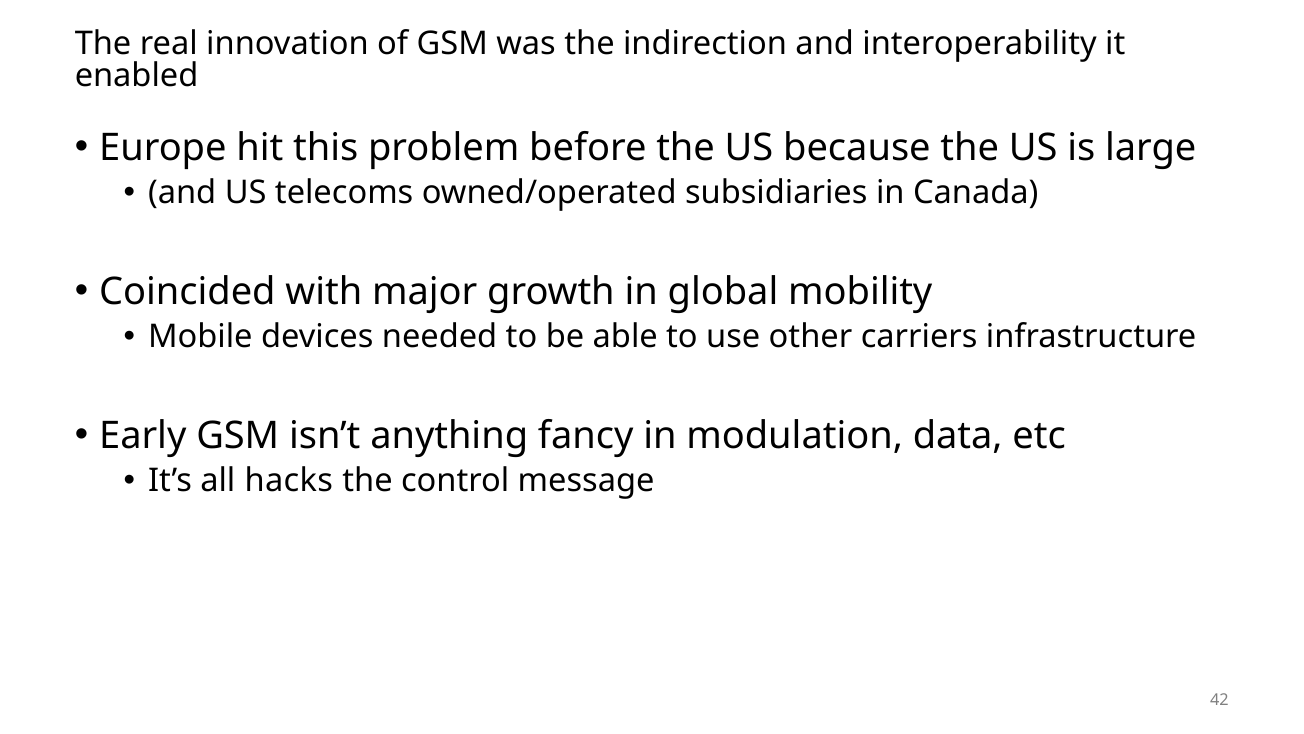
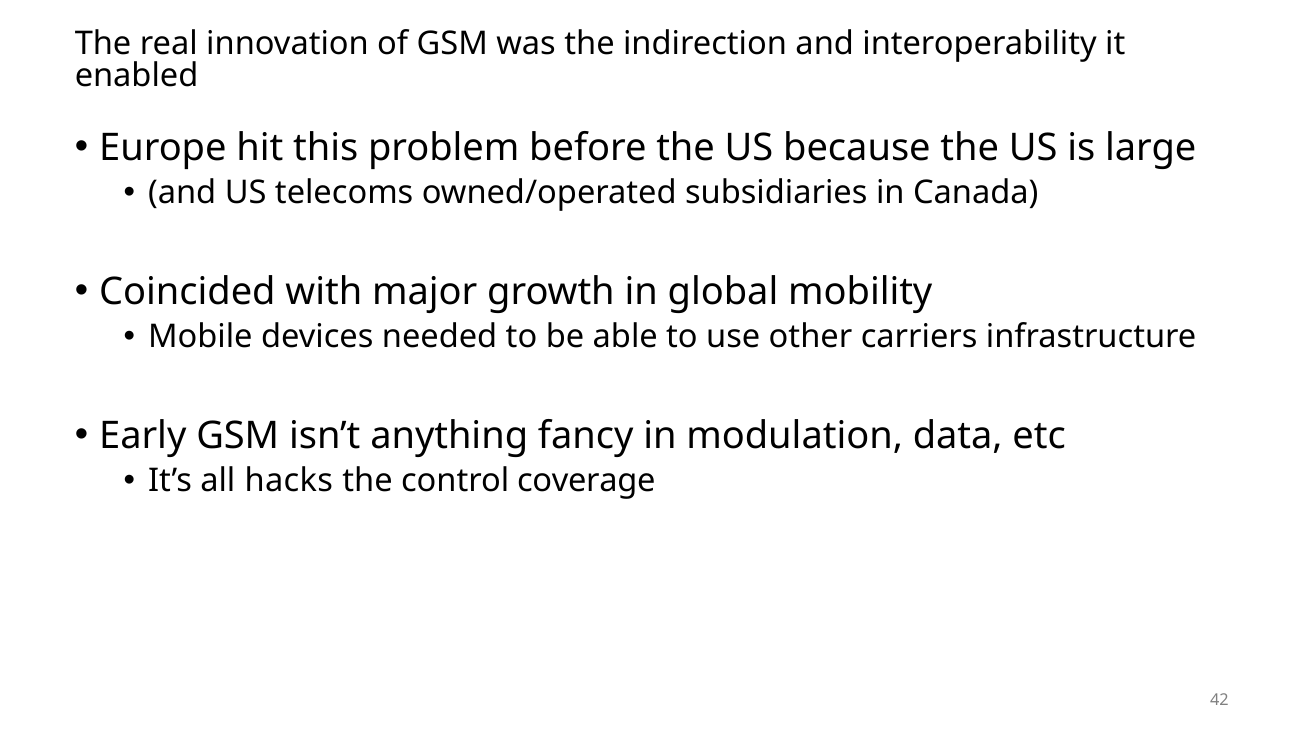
message: message -> coverage (586, 481)
